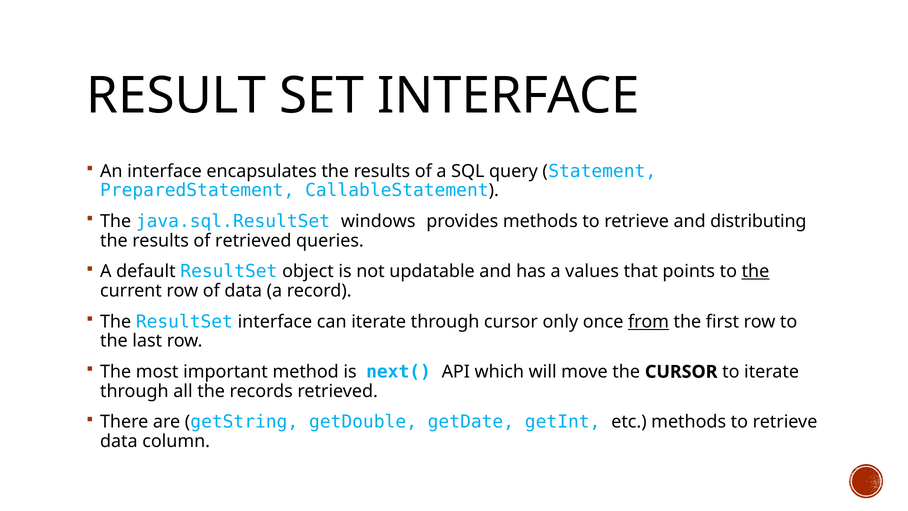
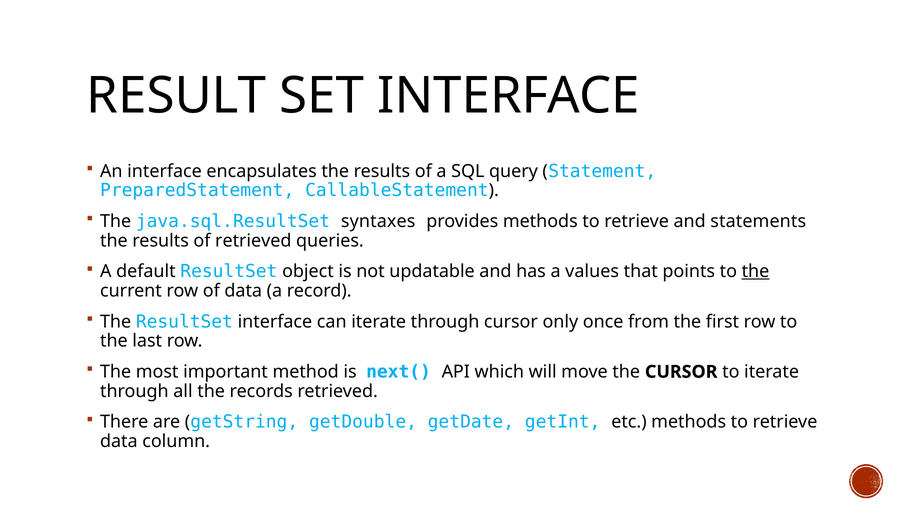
windows: windows -> syntaxes (378, 221)
distributing: distributing -> statements (758, 221)
from underline: present -> none (649, 321)
